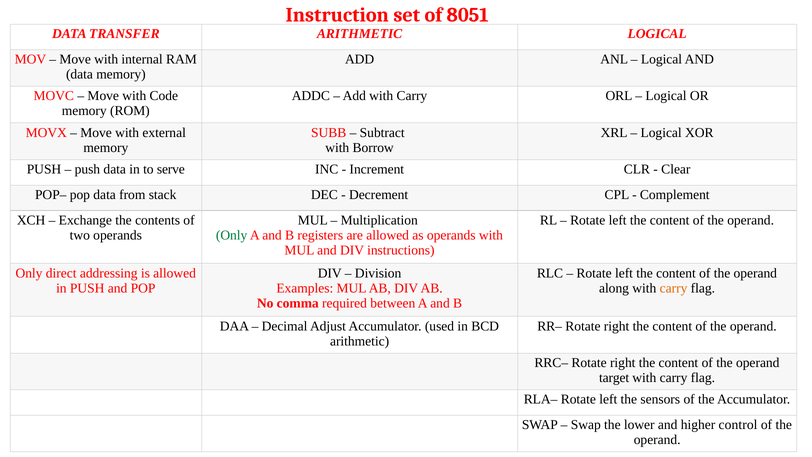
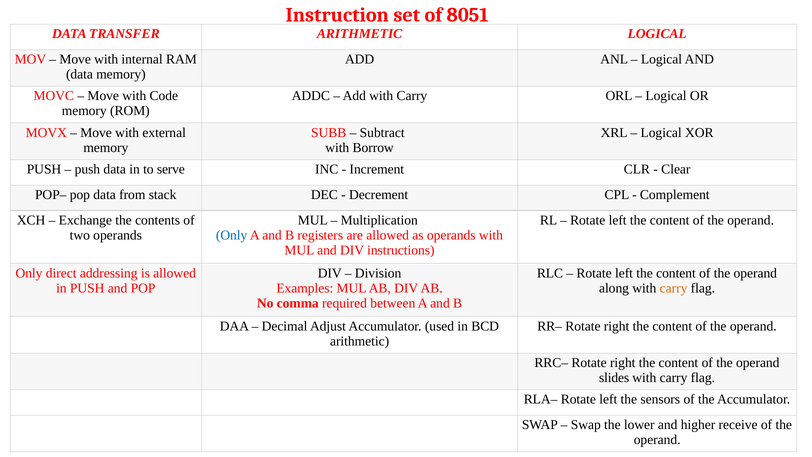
Only colour: green -> blue (232, 235)
target: target -> slides (614, 378)
control: control -> receive (738, 425)
